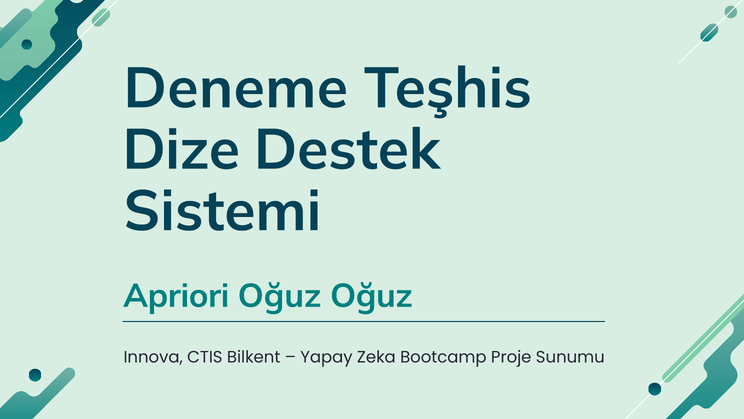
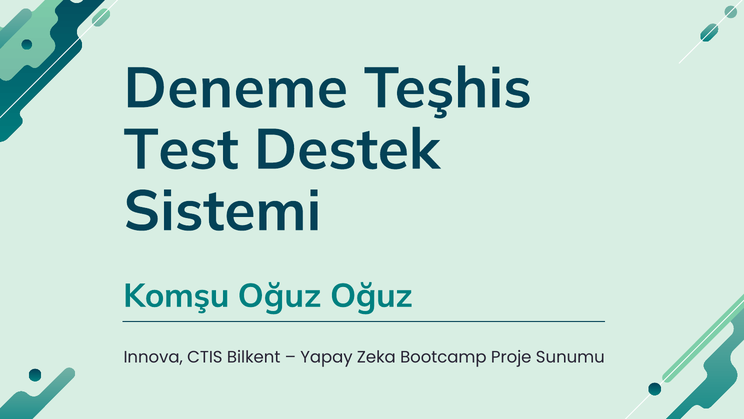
Dize: Dize -> Test (181, 150)
Apriori: Apriori -> Komşu (176, 296)
